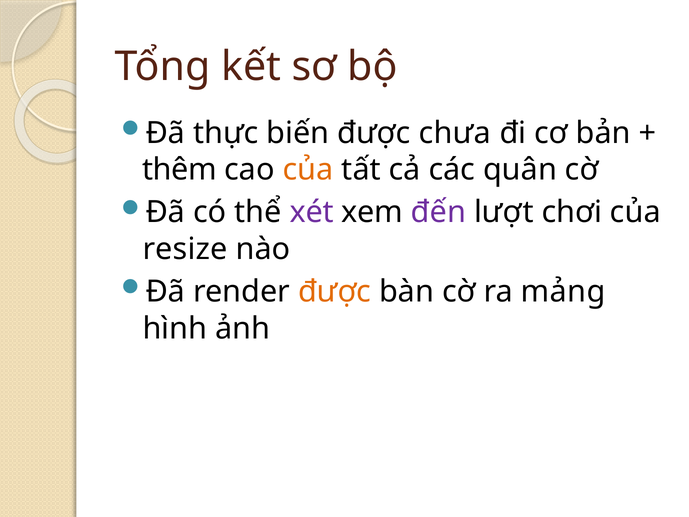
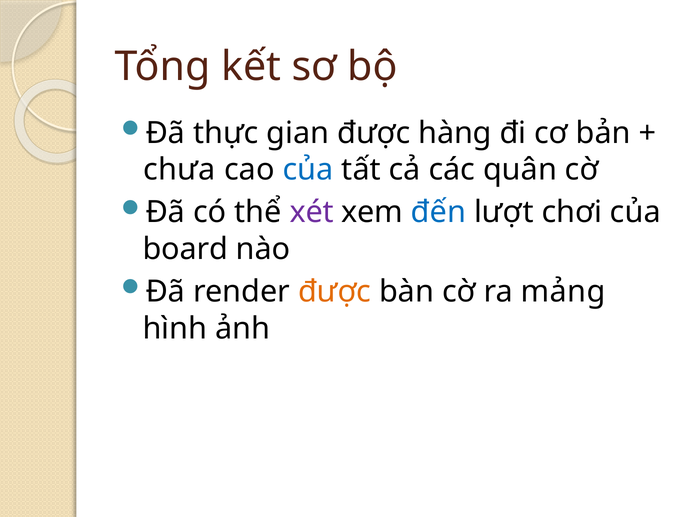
biến: biến -> gian (298, 133)
chưa: chưa -> hàng (455, 133)
thêm: thêm -> chưa (179, 170)
của colour: orange -> blue (308, 170)
đến colour: purple -> blue (438, 212)
resize: resize -> board (185, 249)
